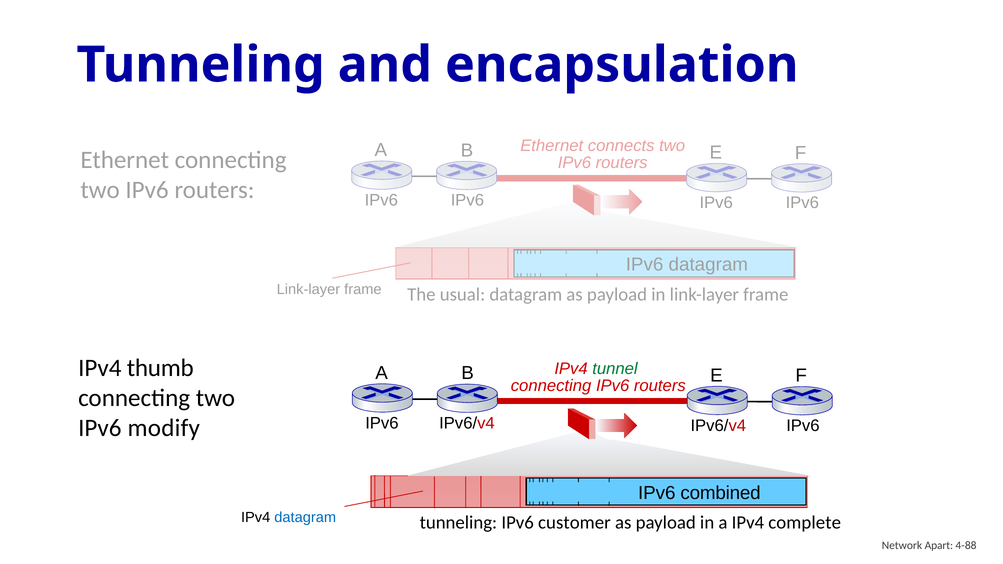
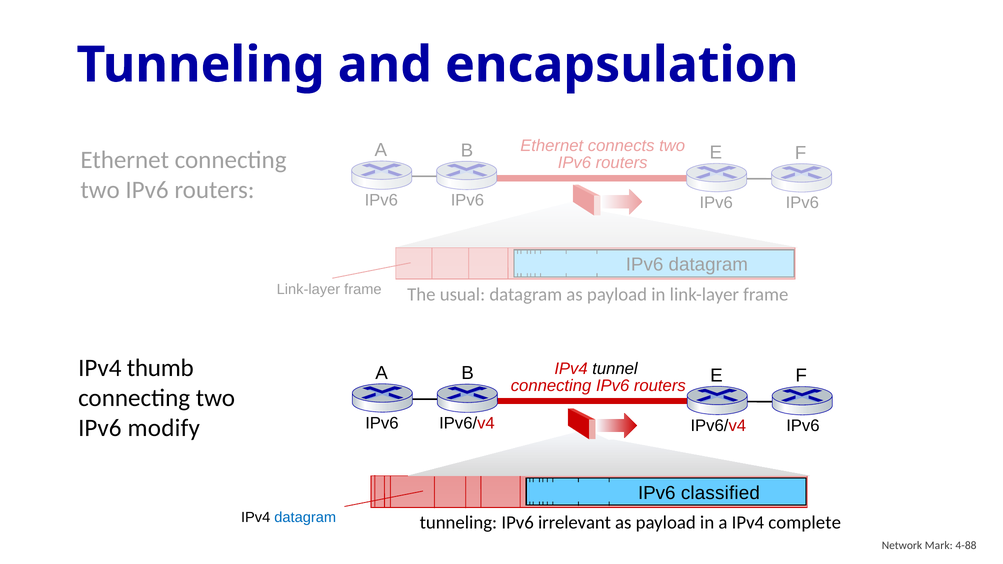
tunnel colour: green -> black (615, 369)
combined: combined -> classified (720, 493)
customer: customer -> irrelevant (575, 523)
Apart: Apart -> Mark (939, 546)
